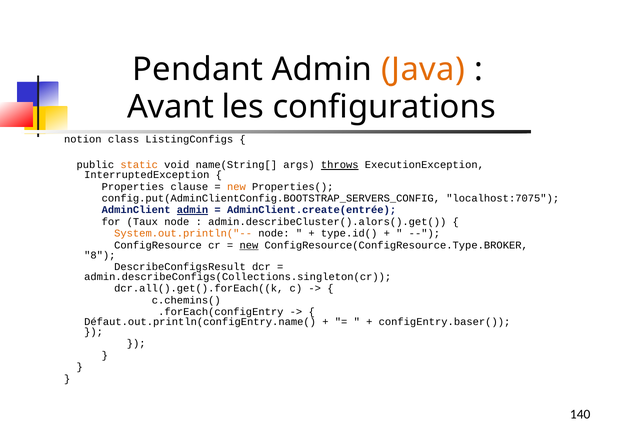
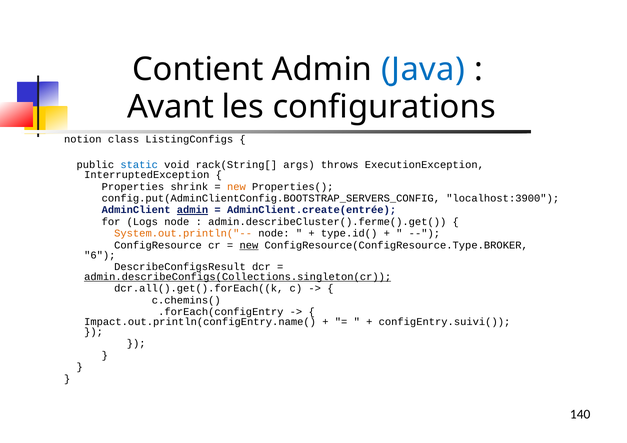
Pendant: Pendant -> Contient (198, 69)
Java colour: orange -> blue (423, 69)
static colour: orange -> blue (139, 165)
name(String[: name(String[ -> rack(String[ (236, 165)
throws underline: present -> none (340, 165)
clause: clause -> shrink (189, 187)
localhost:7075: localhost:7075 -> localhost:3900 (503, 199)
Taux: Taux -> Logs (142, 222)
admin.describeCluster().alors().get(: admin.describeCluster().alors().get( -> admin.describeCluster().ferme().get( (327, 222)
8: 8 -> 6 (100, 255)
admin.describeConfigs(Collections.singleton(cr underline: none -> present (238, 277)
Défaut.out.println(configEntry.name(: Défaut.out.println(configEntry.name( -> Impact.out.println(configEntry.name( (200, 322)
configEntry.baser(: configEntry.baser( -> configEntry.suivi( (444, 322)
